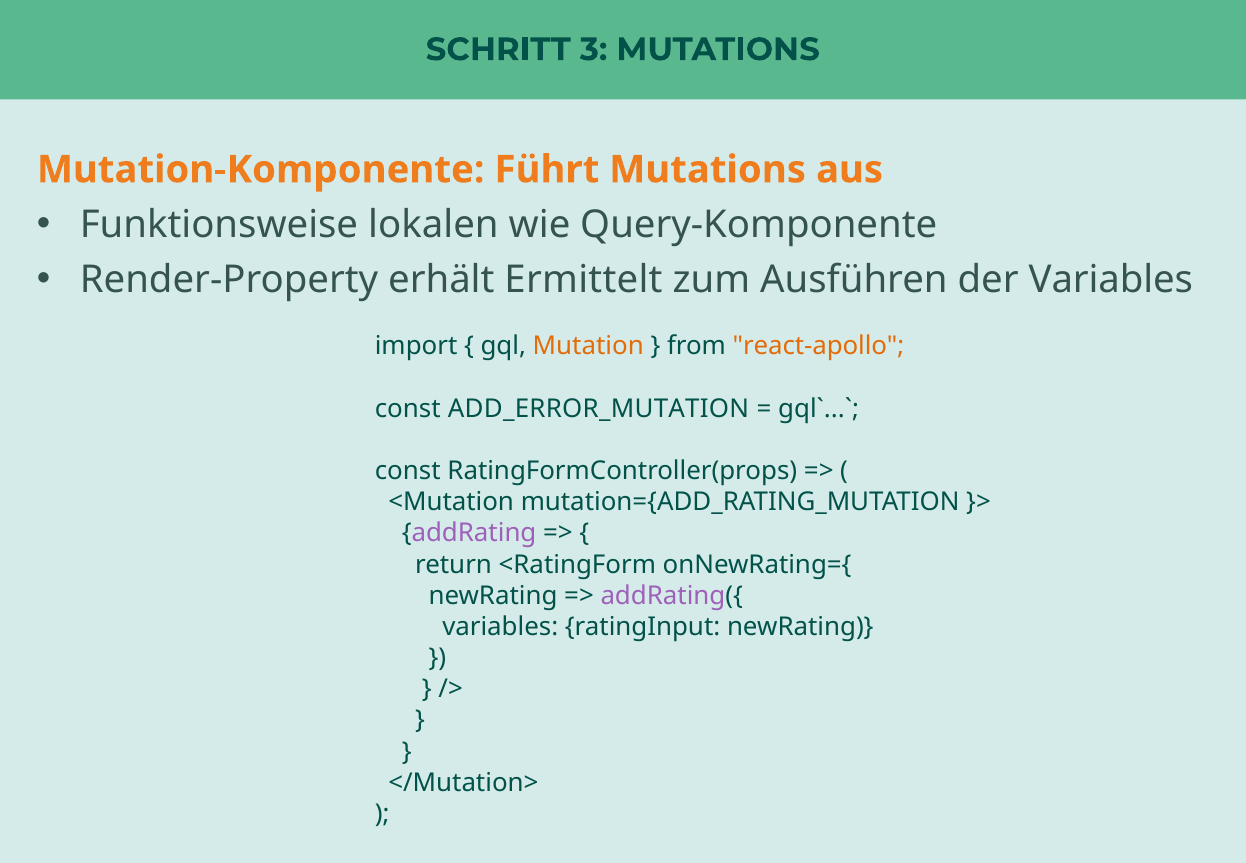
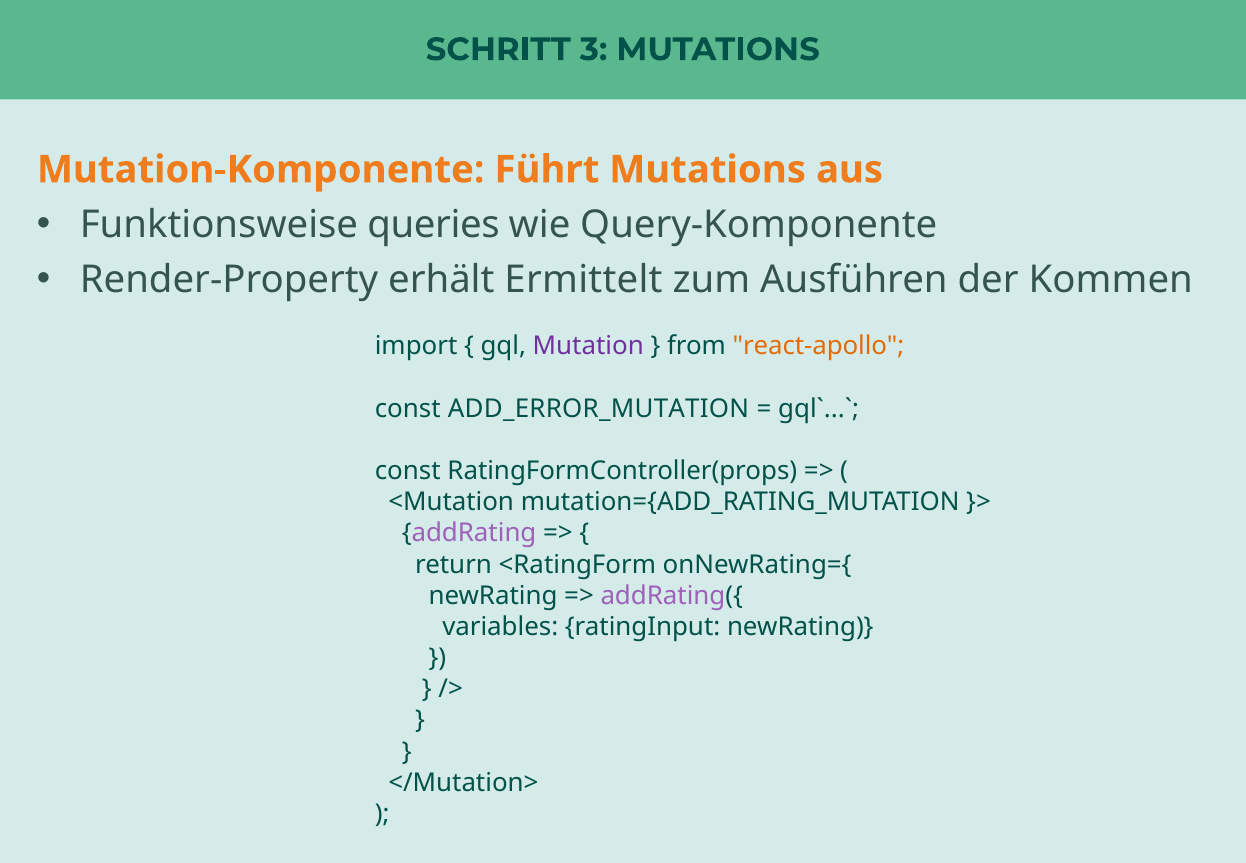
lokalen: lokalen -> queries (434, 225)
der Variables: Variables -> Kommen (1111, 280)
Mutation colour: orange -> purple (588, 346)
